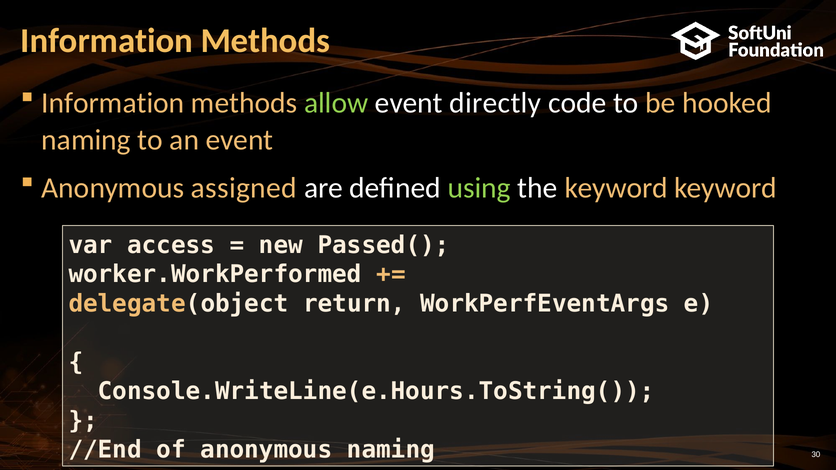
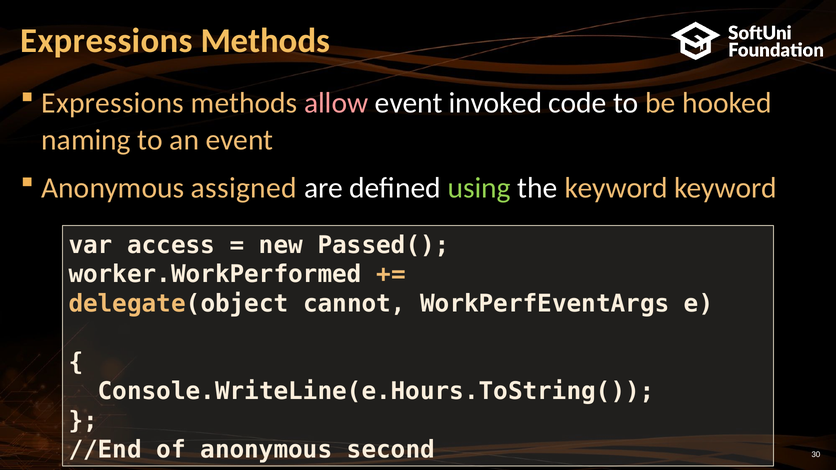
Information: Information -> Expressions (106, 41)
Information: Information -> Expressions (113, 103)
allow colour: light green -> pink (336, 103)
directly: directly -> invoked (496, 103)
return: return -> cannot (354, 304)
anonymous naming: naming -> second (391, 450)
